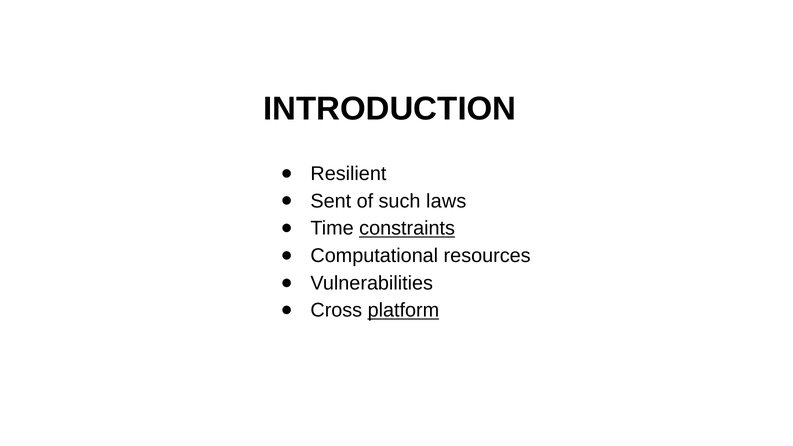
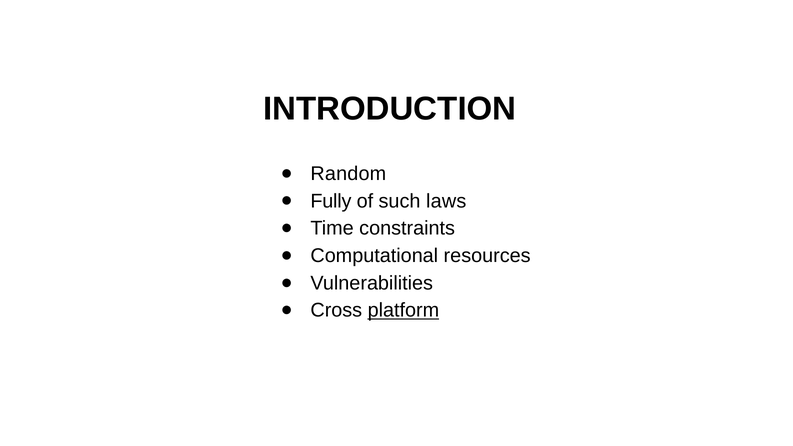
Resilient: Resilient -> Random (348, 174)
Sent: Sent -> Fully (331, 201)
constraints underline: present -> none (407, 228)
